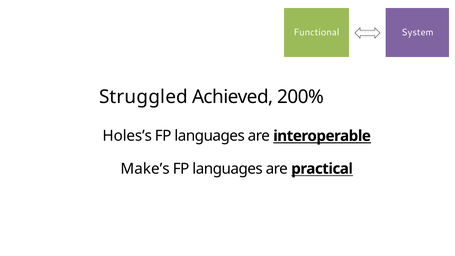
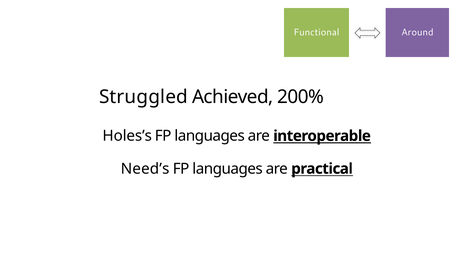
System: System -> Around (417, 32)
Make’s: Make’s -> Need’s (145, 169)
